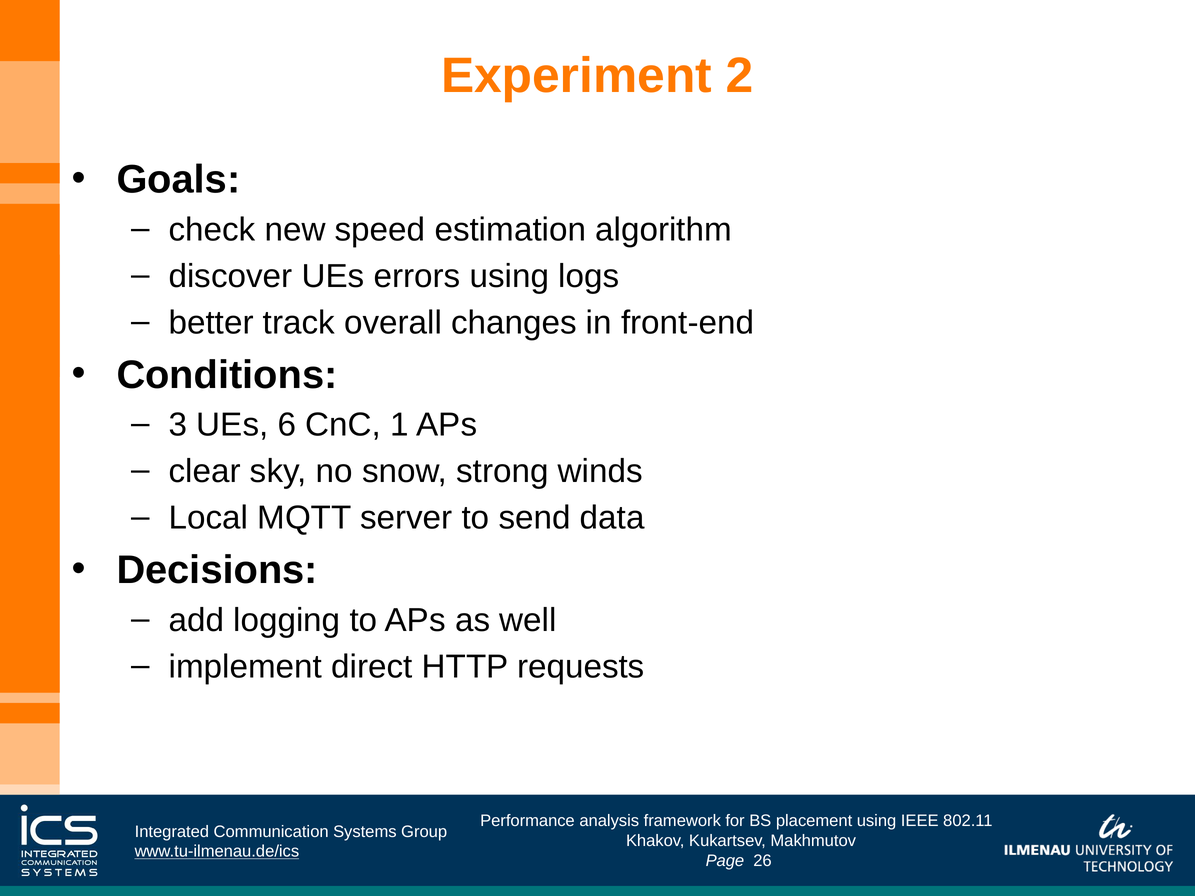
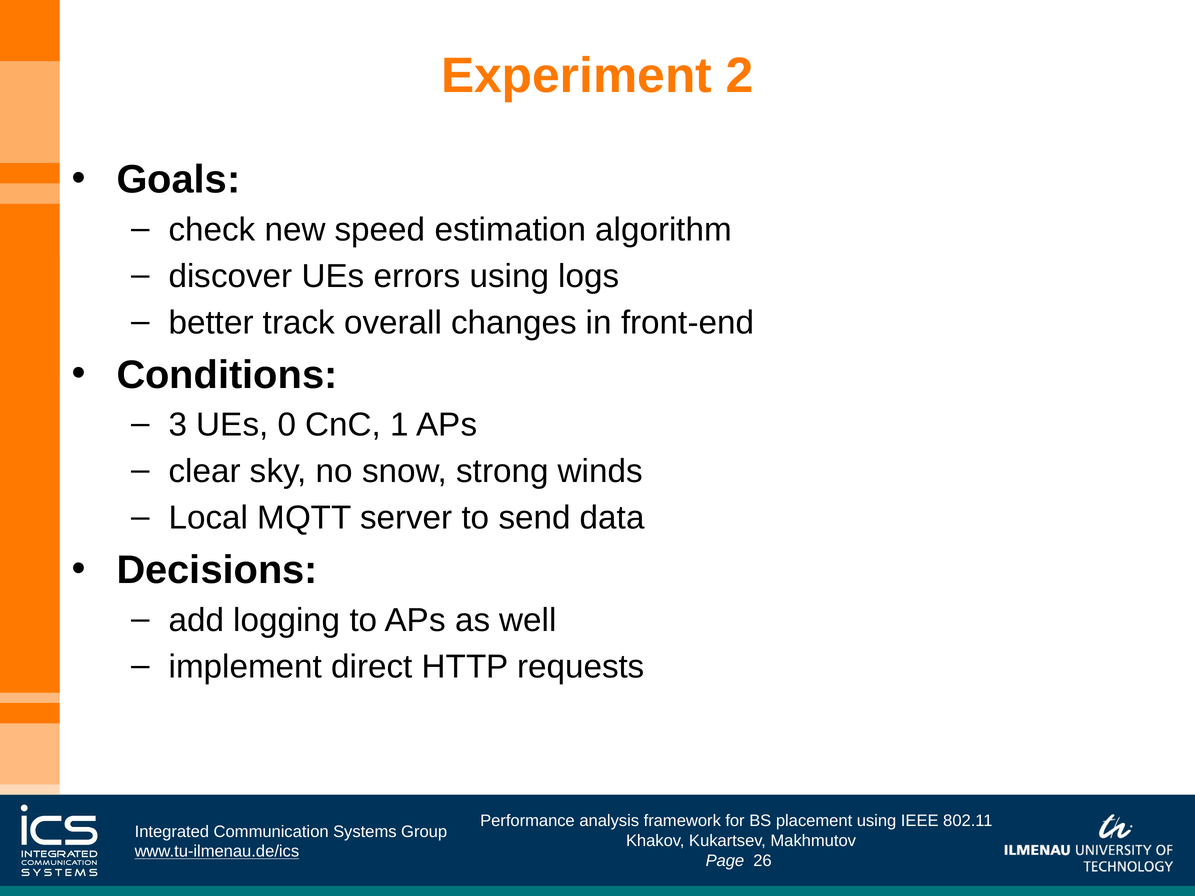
6: 6 -> 0 (287, 425)
